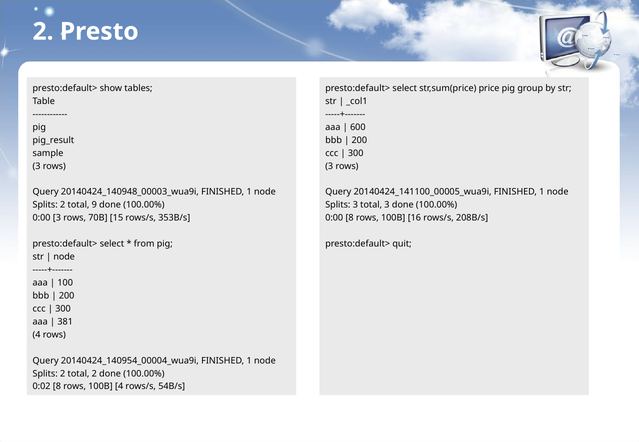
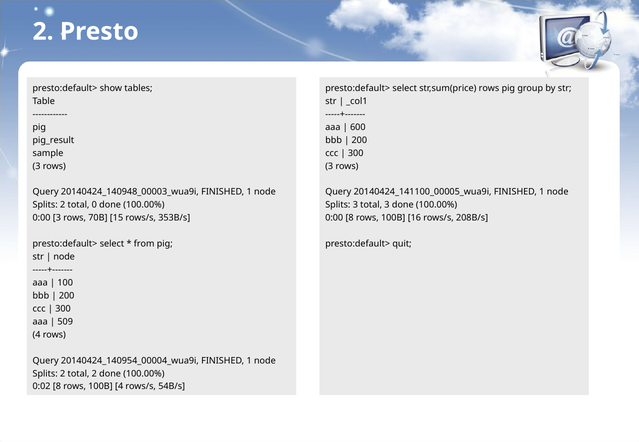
str,sum(price price: price -> rows (489, 88)
9: 9 -> 0 (94, 205)
381: 381 -> 509 (65, 322)
